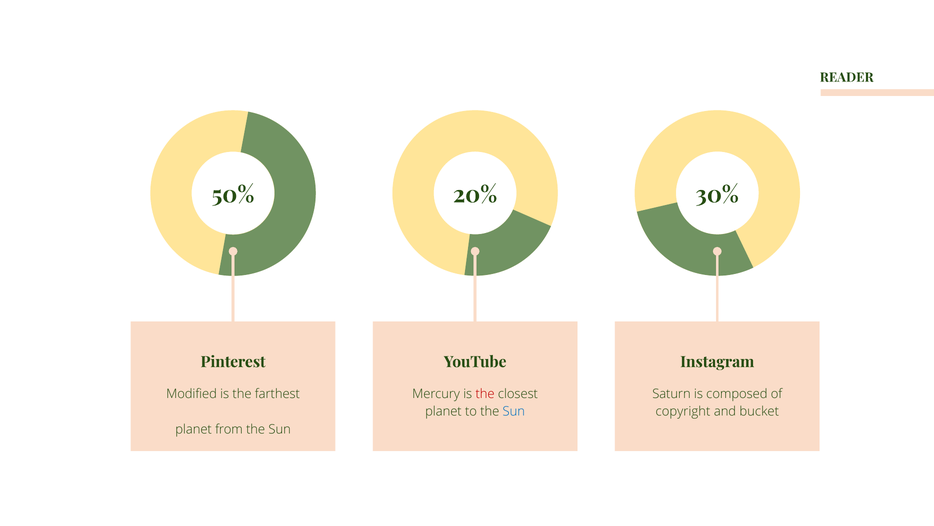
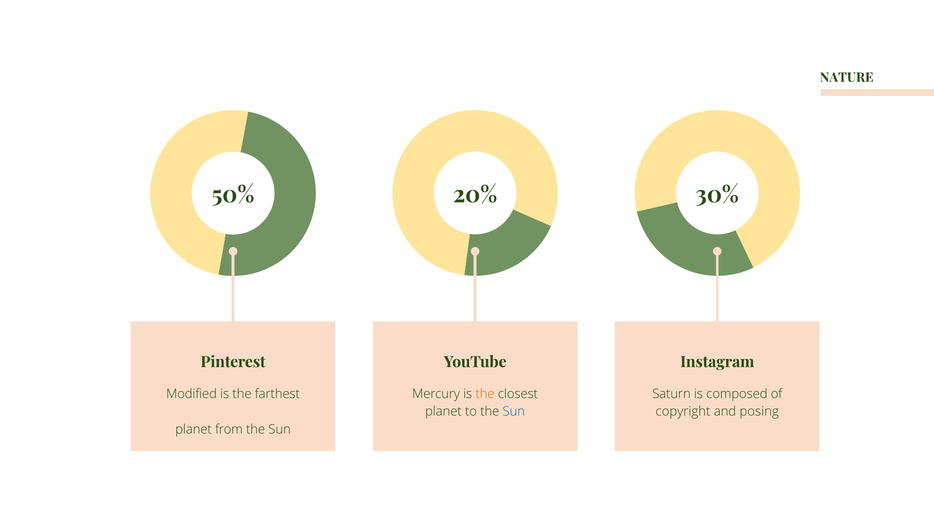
READER: READER -> NATURE (847, 77)
the colour: red -> orange (485, 393)
bucket: bucket -> posing (759, 411)
